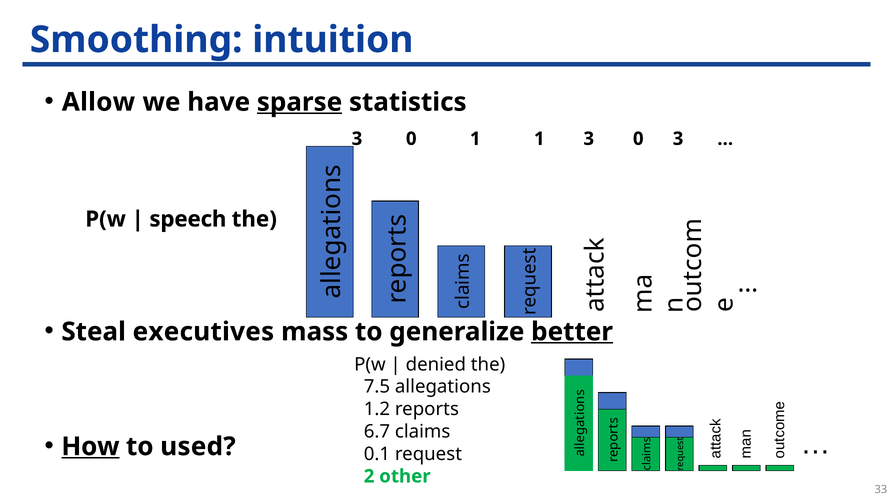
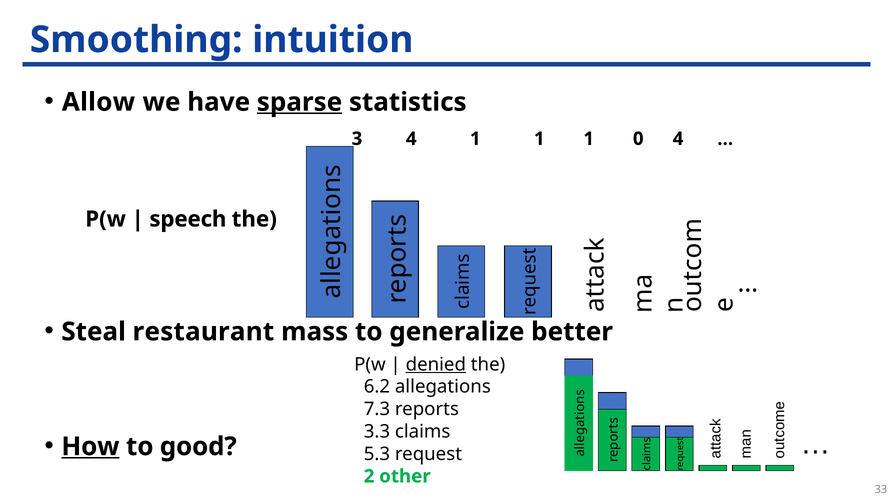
0: 0 -> 4 (411, 139)
1 1 3: 3 -> 1 (589, 139)
0 3: 3 -> 4 (678, 139)
executives: executives -> restaurant (203, 332)
better underline: present -> none (572, 332)
denied underline: none -> present (436, 364)
7.5: 7.5 -> 6.2 (377, 387)
1.2: 1.2 -> 7.3 (377, 409)
6.7: 6.7 -> 3.3 (377, 431)
used: used -> good (198, 446)
0.1: 0.1 -> 5.3 (377, 454)
